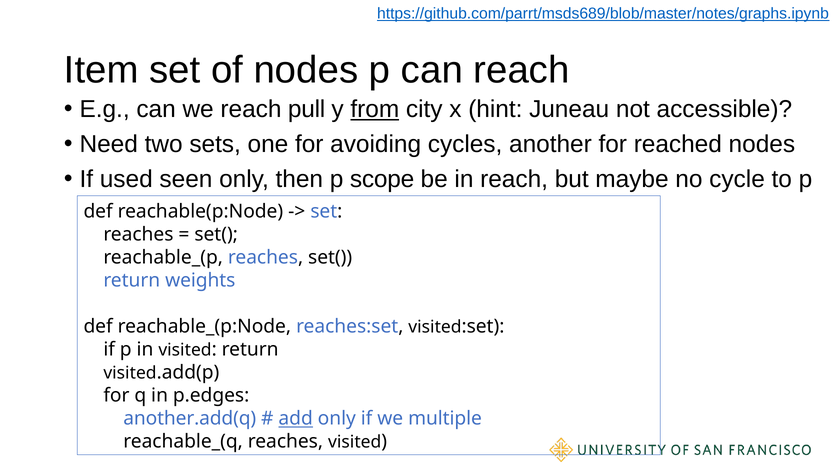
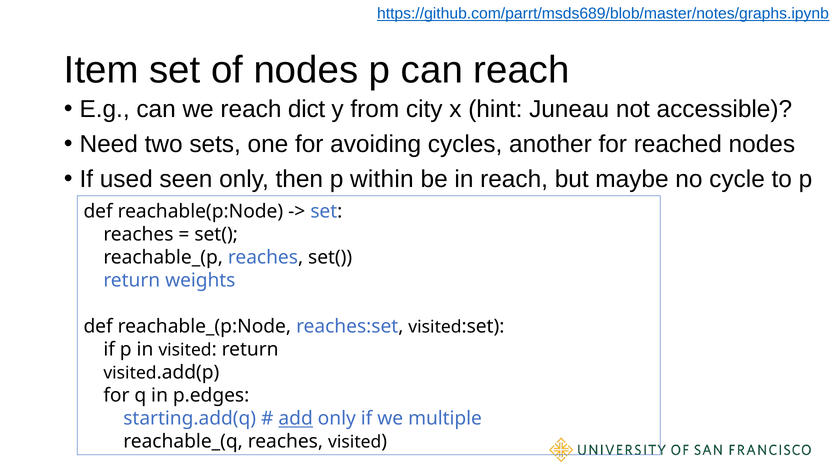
pull: pull -> dict (307, 109)
from underline: present -> none (375, 109)
scope: scope -> within (382, 179)
another.add(q: another.add(q -> starting.add(q (190, 419)
